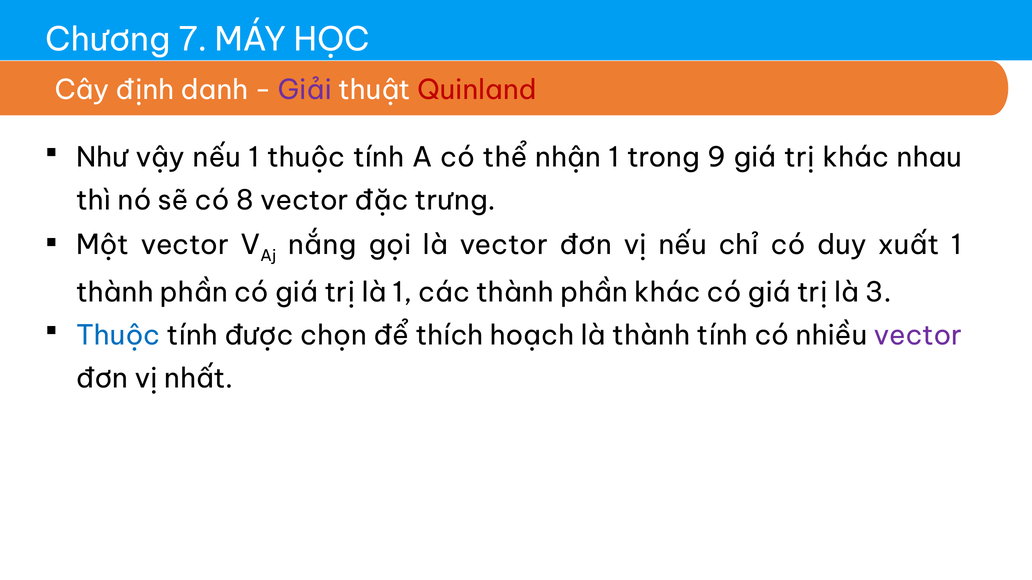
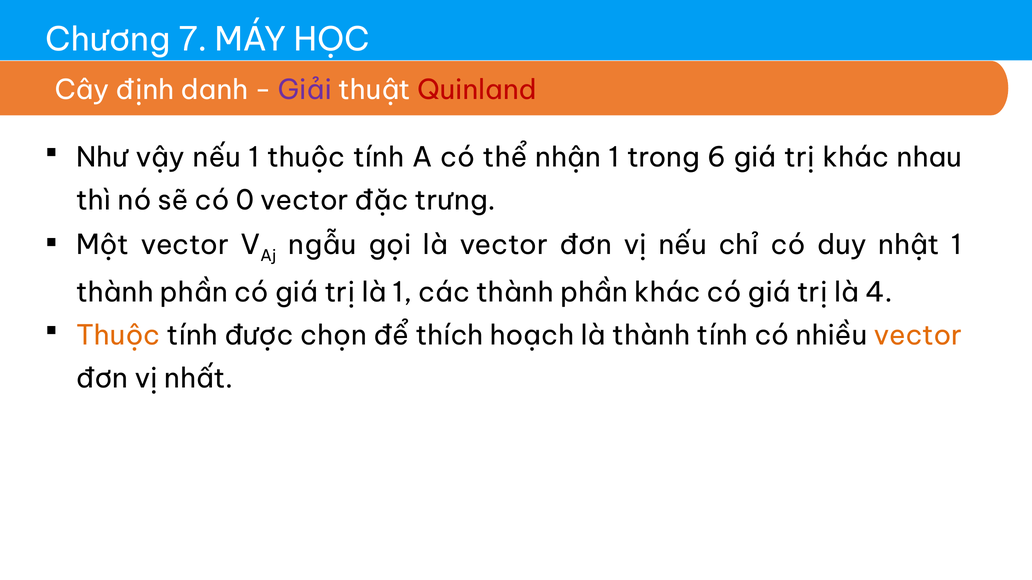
9: 9 -> 6 (717, 158)
8: 8 -> 0 (245, 201)
nắng: nắng -> ngẫu (322, 245)
xuất: xuất -> nhật (909, 245)
3: 3 -> 4 (879, 293)
Thuộc colour: blue -> orange (118, 336)
vector colour: purple -> orange (918, 336)
